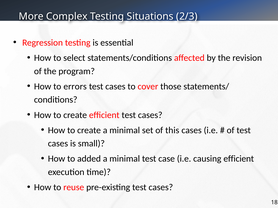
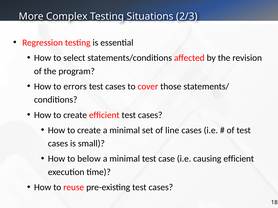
this: this -> line (172, 131)
added: added -> below (89, 159)
